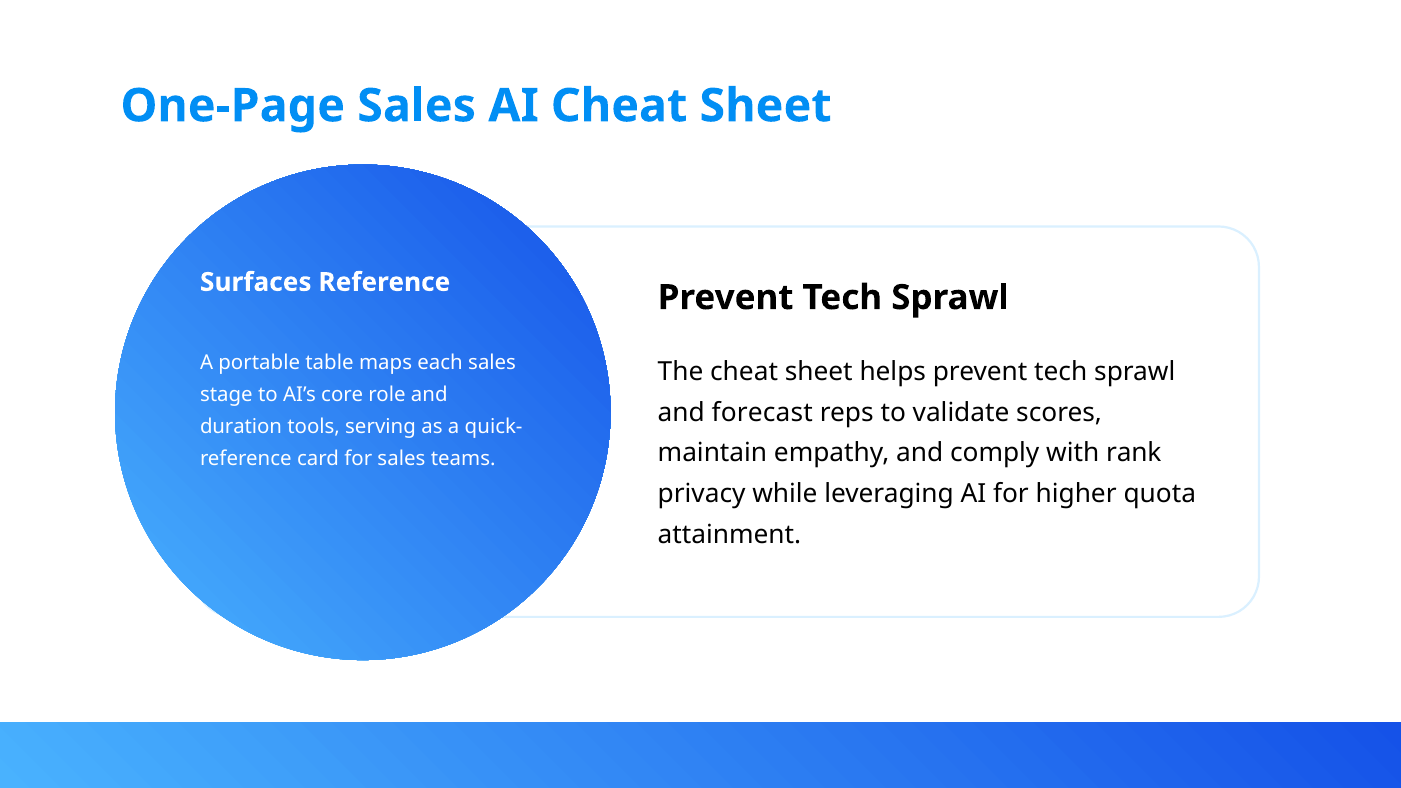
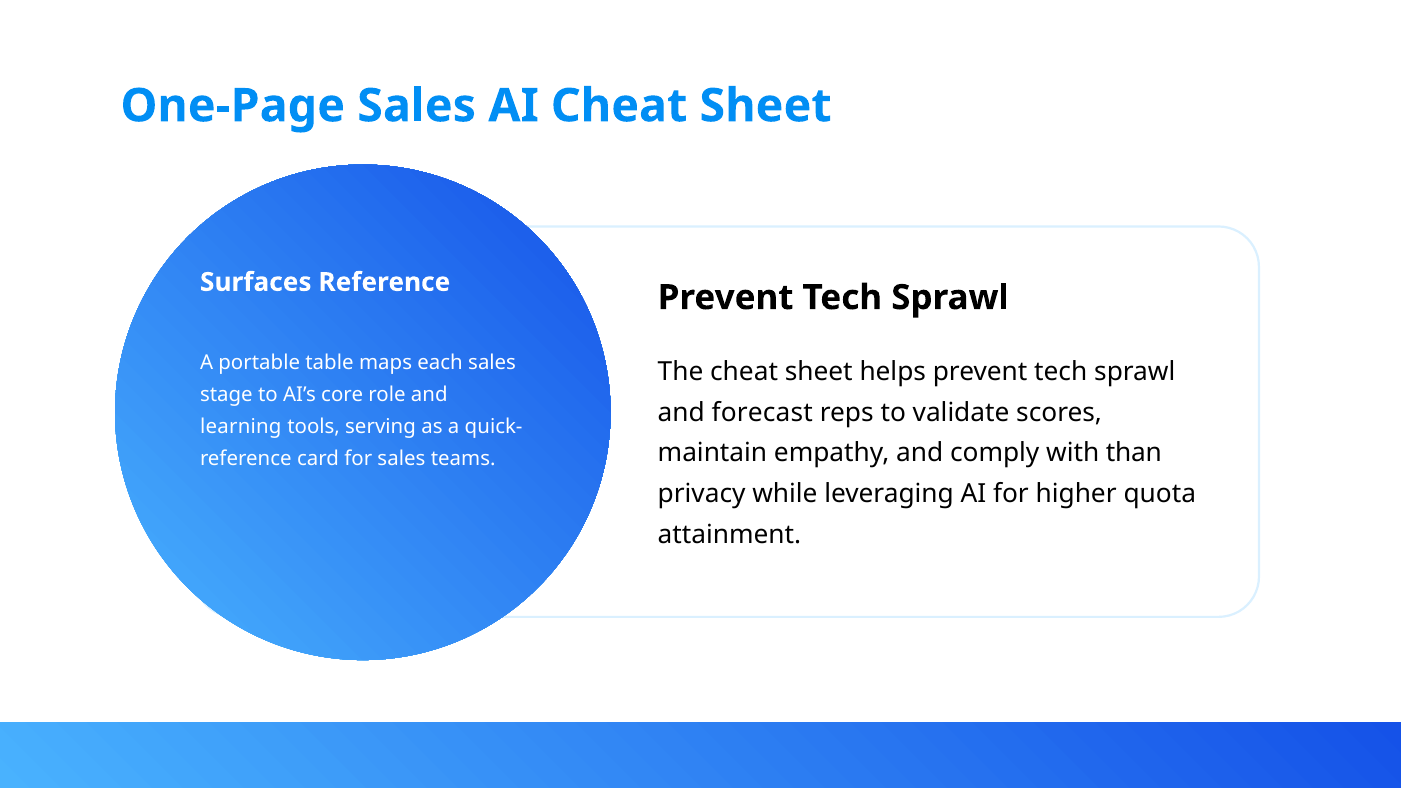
duration: duration -> learning (241, 427)
rank: rank -> than (1134, 453)
